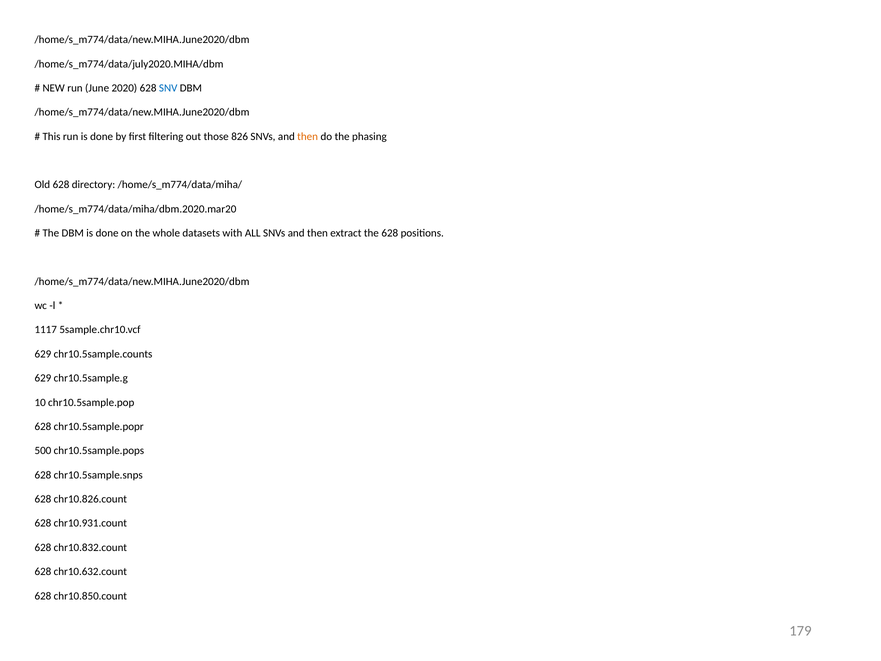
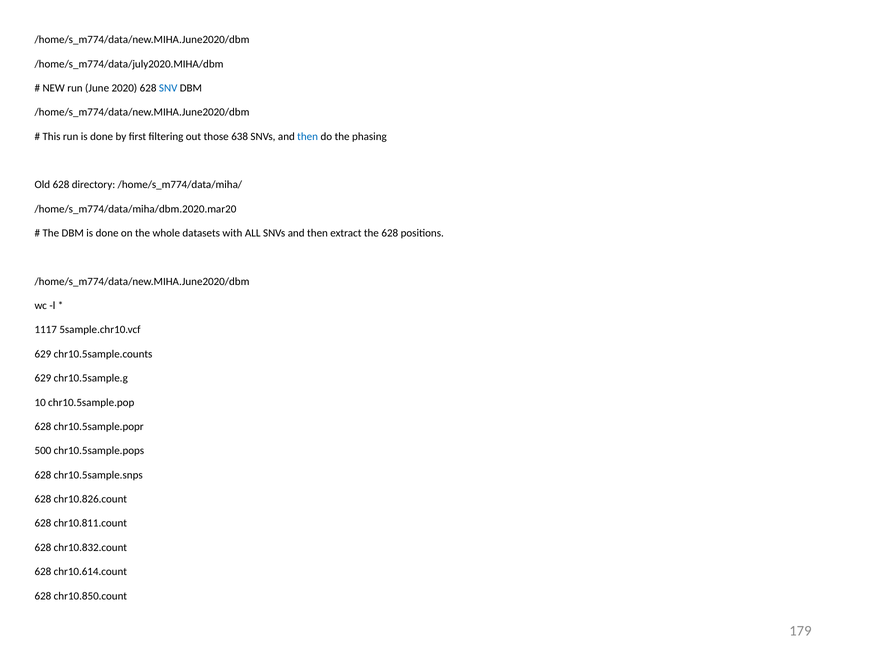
826: 826 -> 638 (240, 136)
then colour: orange -> blue (308, 136)
chr10.931.count: chr10.931.count -> chr10.811.count (90, 523)
chr10.632.count: chr10.632.count -> chr10.614.count (90, 571)
